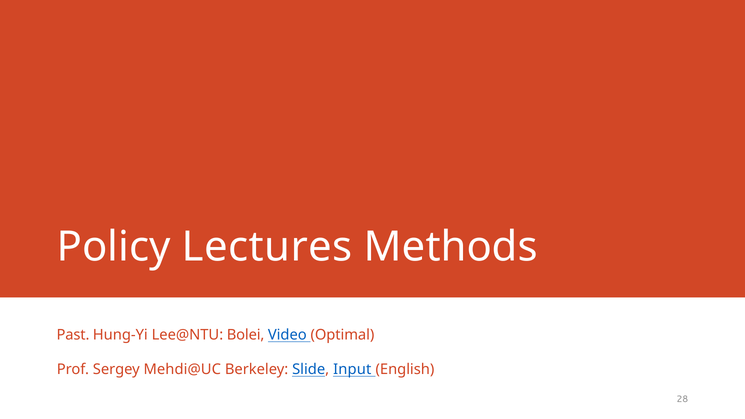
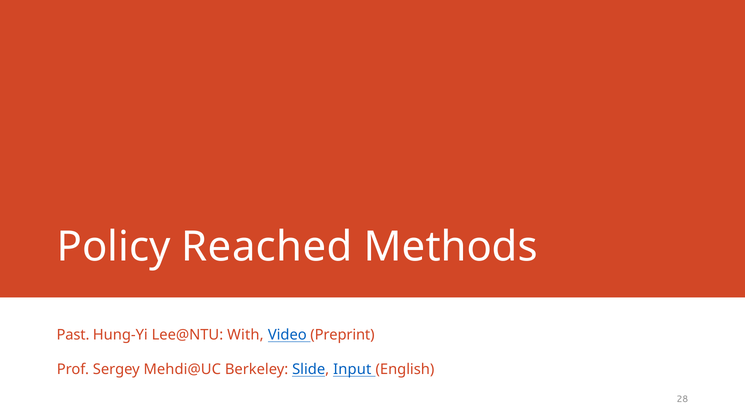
Lectures: Lectures -> Reached (267, 247)
Bolei: Bolei -> With (245, 335)
Optimal: Optimal -> Preprint (342, 335)
